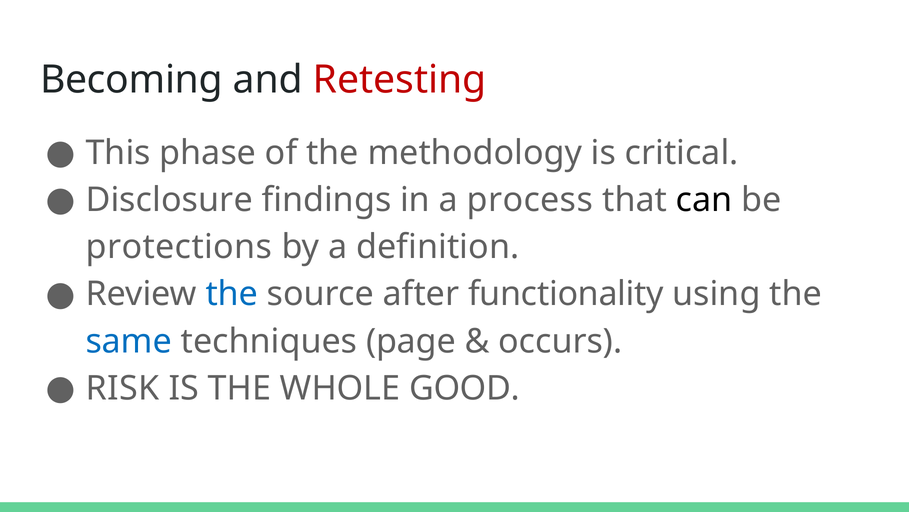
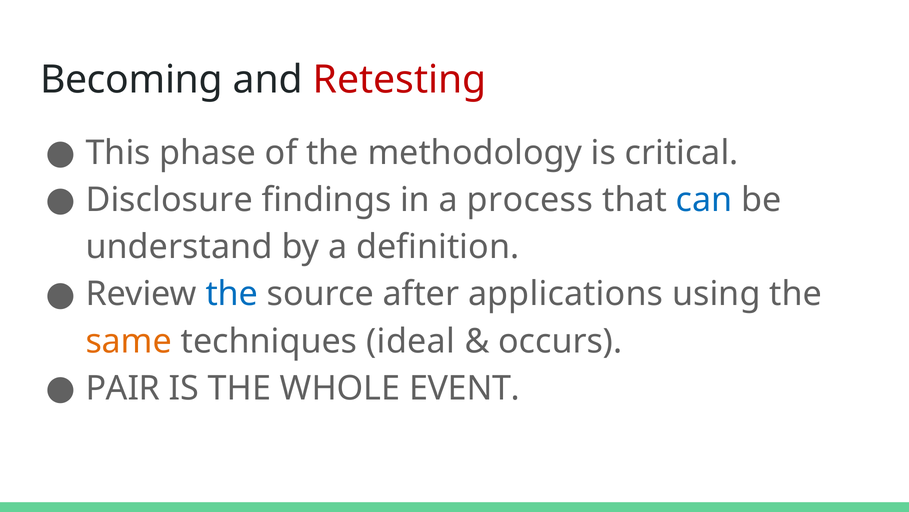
can colour: black -> blue (704, 200)
protections: protections -> understand (179, 247)
functionality: functionality -> applications (566, 294)
same colour: blue -> orange (129, 341)
page: page -> ideal (411, 341)
RISK: RISK -> PAIR (123, 388)
GOOD: GOOD -> EVENT (465, 388)
